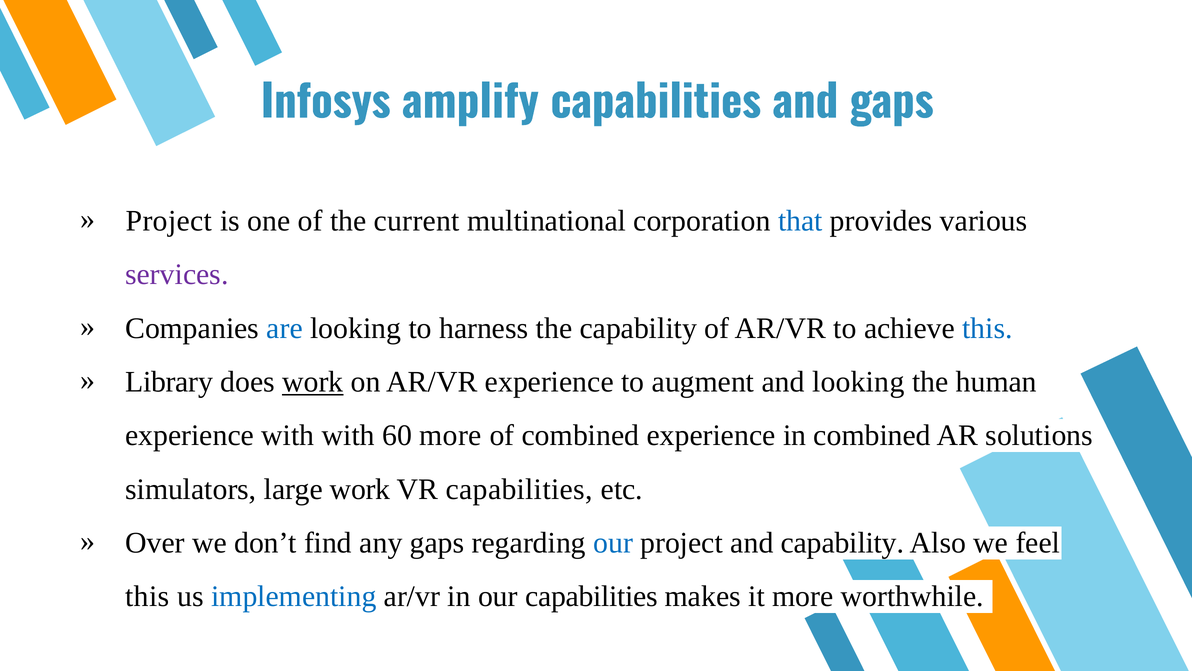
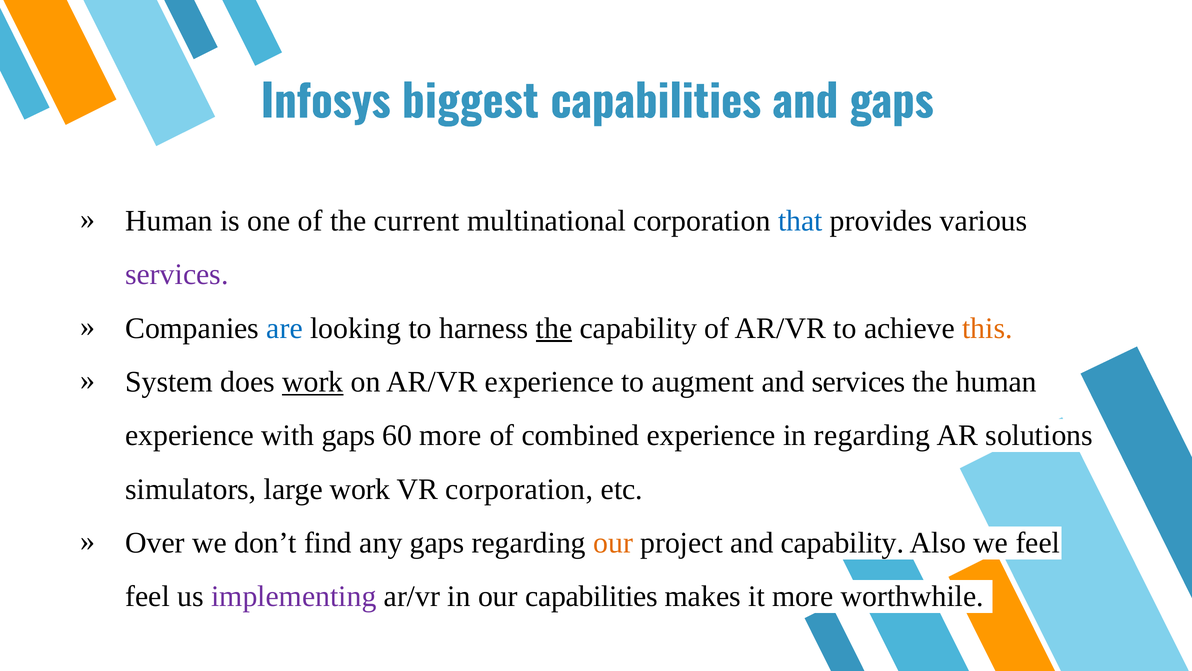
amplify: amplify -> biggest (470, 103)
Project: Project -> Human (169, 221)
the underline: none -> present (554, 328)
this colour: blue -> orange (987, 328)
Library: Library -> System (169, 382)
and looking: looking -> services (859, 382)
with with: with -> gaps (348, 435)
in combined: combined -> regarding (872, 435)
VR capabilities: capabilities -> corporation (519, 489)
our colour: blue -> orange (613, 543)
this: this -> feel (147, 596)
implementing colour: blue -> purple (294, 596)
